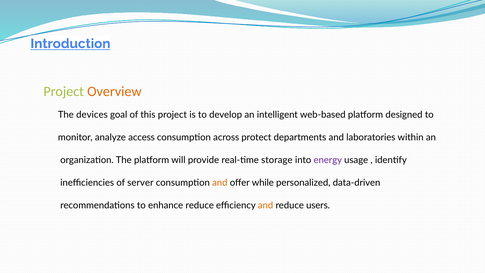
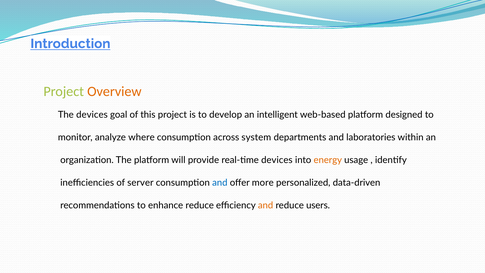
access: access -> where (141, 137)
protect: protect -> system (256, 137)
real-time storage: storage -> devices (277, 160)
energy colour: purple -> orange (328, 160)
and colour: orange -> blue (220, 183)
while: while -> more (263, 183)
